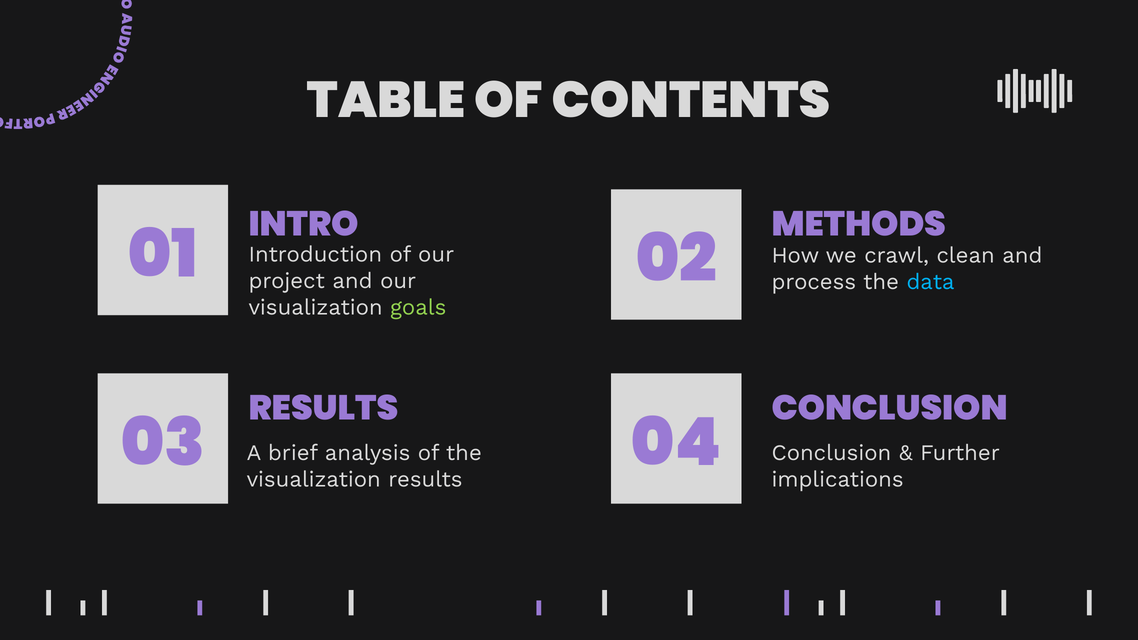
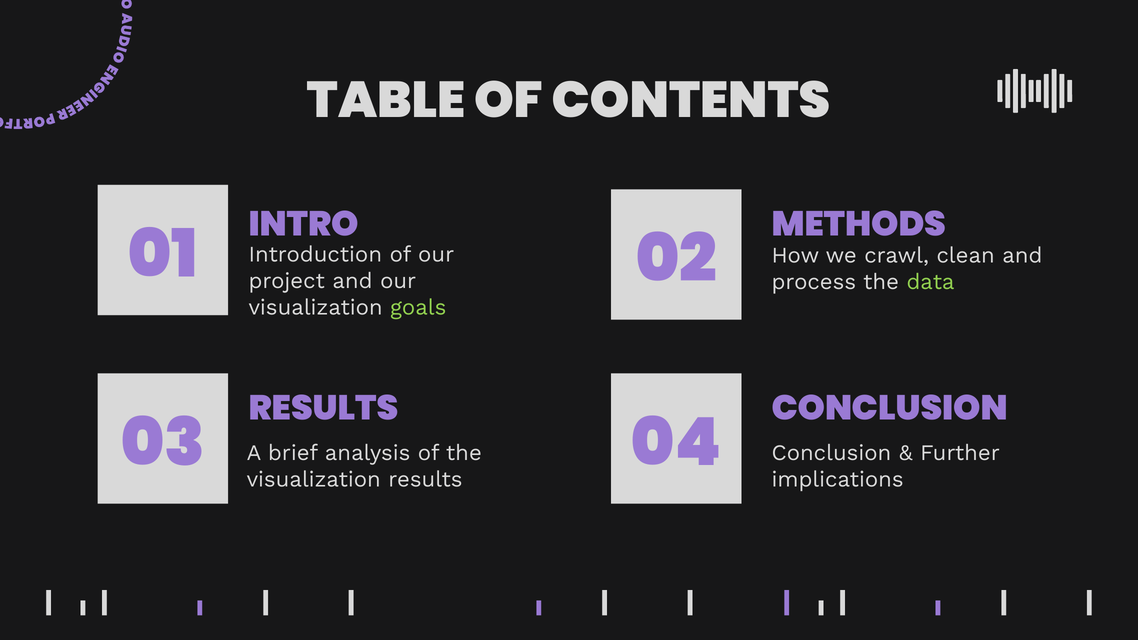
data colour: light blue -> light green (931, 282)
